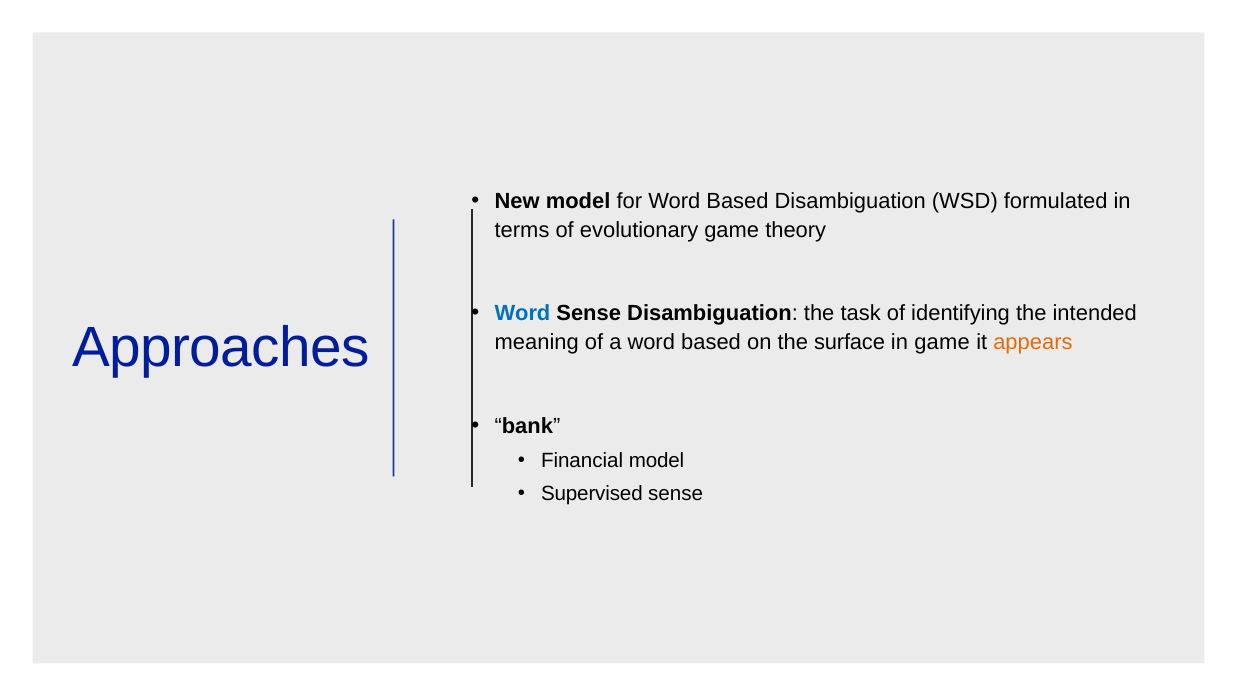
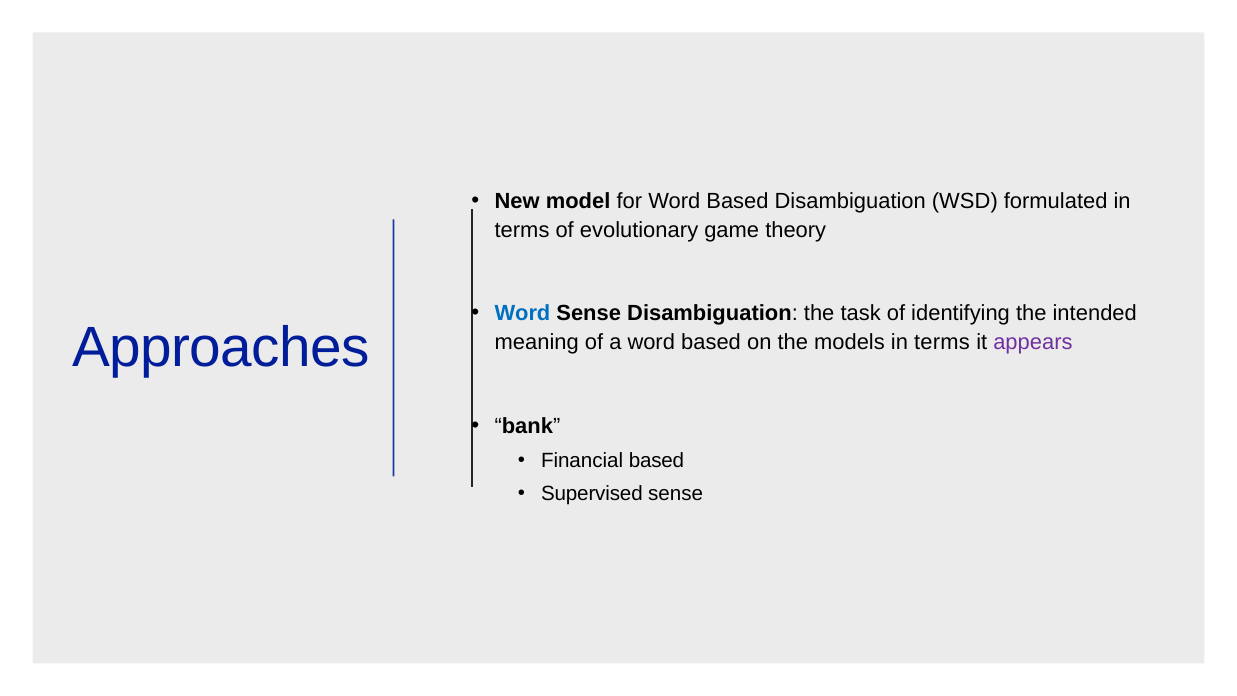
surface: surface -> models (849, 342)
game: game -> terms (942, 342)
appears colour: orange -> purple (1033, 342)
Financial model: model -> based (656, 460)
